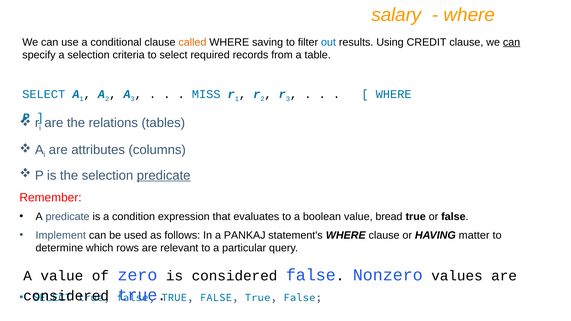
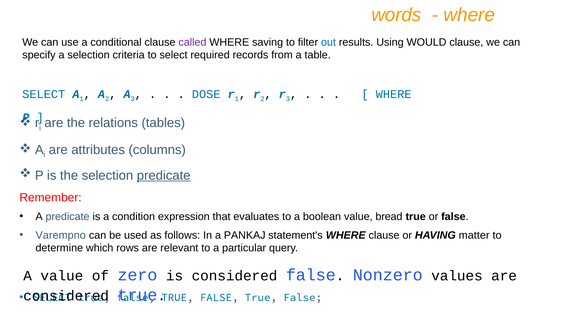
salary: salary -> words (396, 15)
called colour: orange -> purple (192, 42)
CREDIT: CREDIT -> WOULD (427, 42)
can underline: present -> none (512, 42)
MISS: MISS -> DOSE (206, 94)
Implement: Implement -> Varempno (61, 235)
